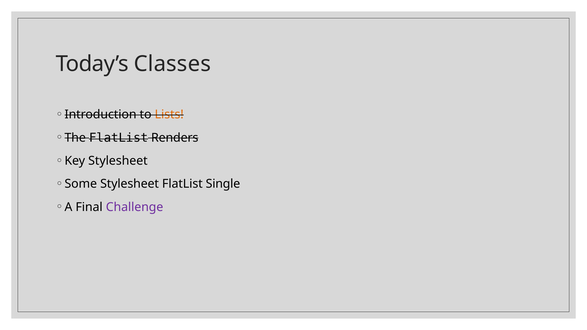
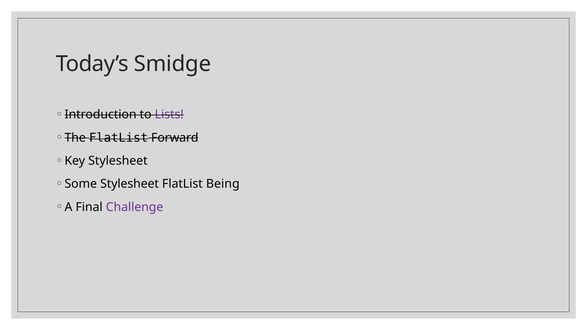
Classes: Classes -> Smidge (172, 64)
Lists colour: orange -> purple (169, 115)
Renders: Renders -> Forward (175, 138)
Single: Single -> Being (223, 184)
